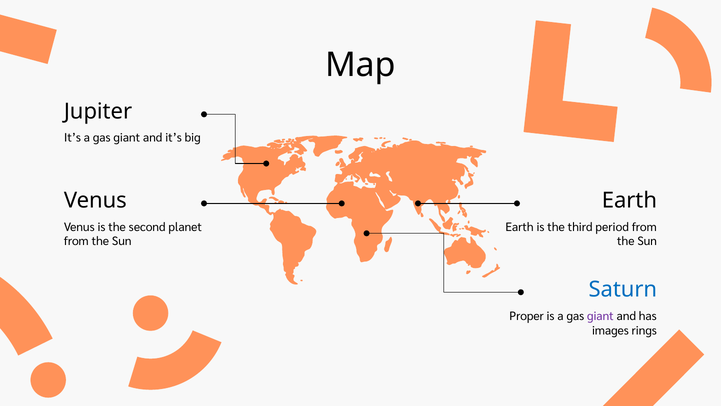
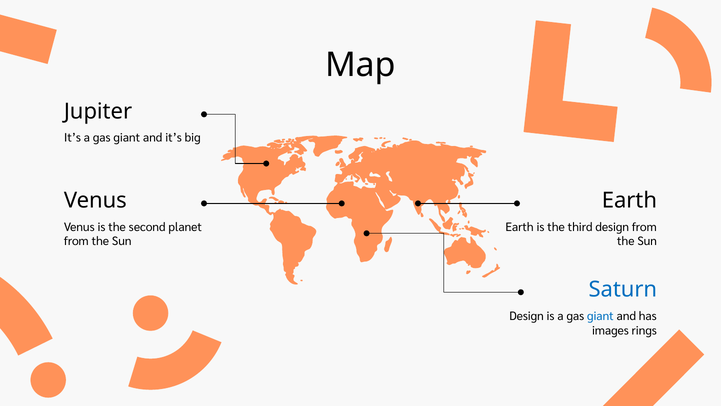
third period: period -> design (612, 227)
Proper: Proper -> Design (527, 316)
giant colour: purple -> blue (600, 316)
